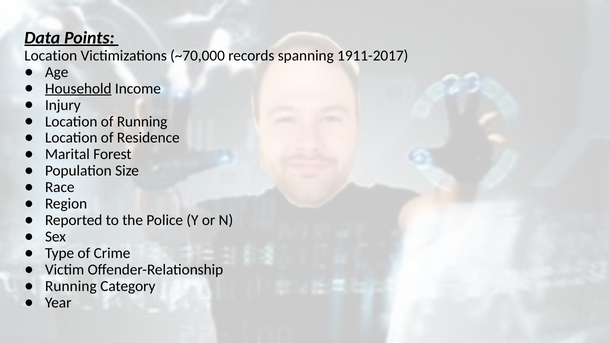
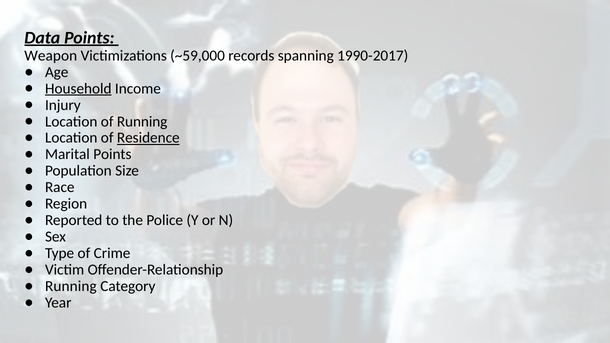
Location: Location -> Weapon (51, 56)
~70,000: ~70,000 -> ~59,000 (198, 56)
1911-2017: 1911-2017 -> 1990-2017 (373, 56)
Residence underline: none -> present (148, 138)
Marital Forest: Forest -> Points (112, 154)
